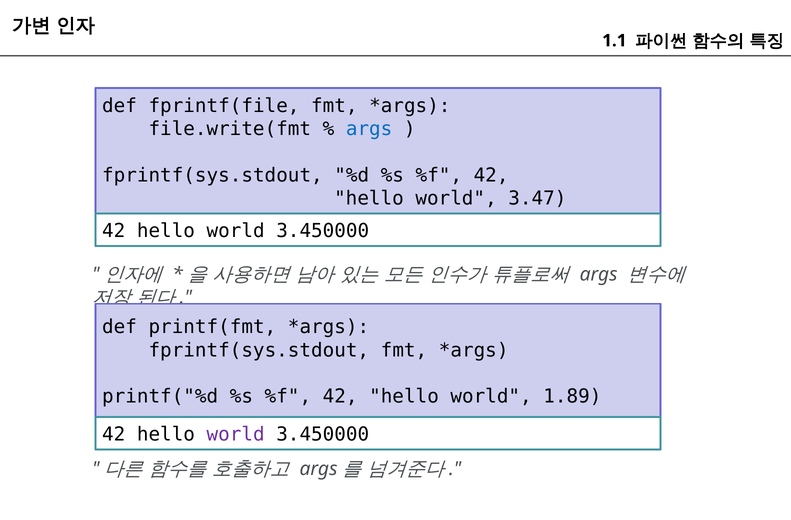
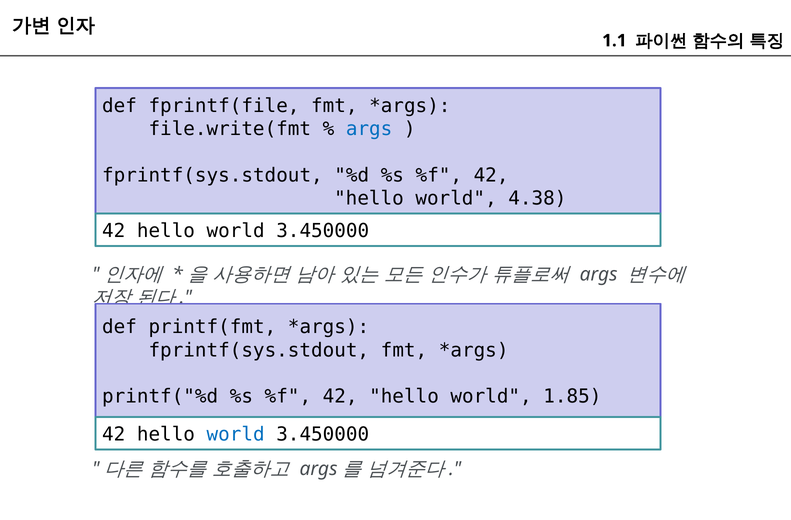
3.47: 3.47 -> 4.38 (537, 198)
1.89: 1.89 -> 1.85 (572, 396)
world colour: purple -> blue (236, 434)
